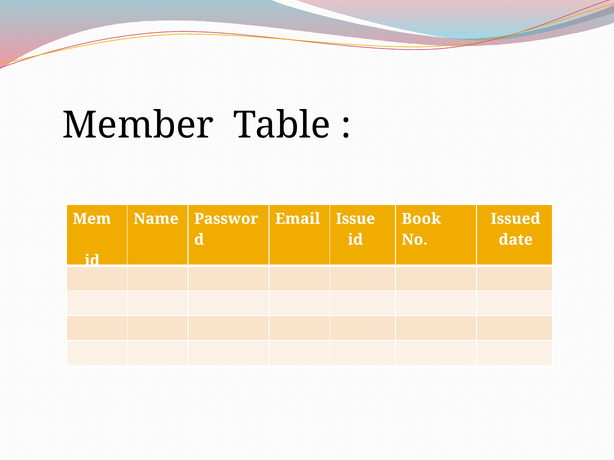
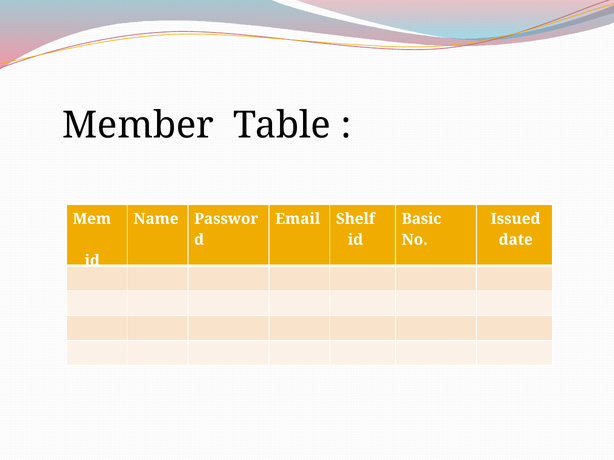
Issue: Issue -> Shelf (355, 219)
Book: Book -> Basic (421, 219)
